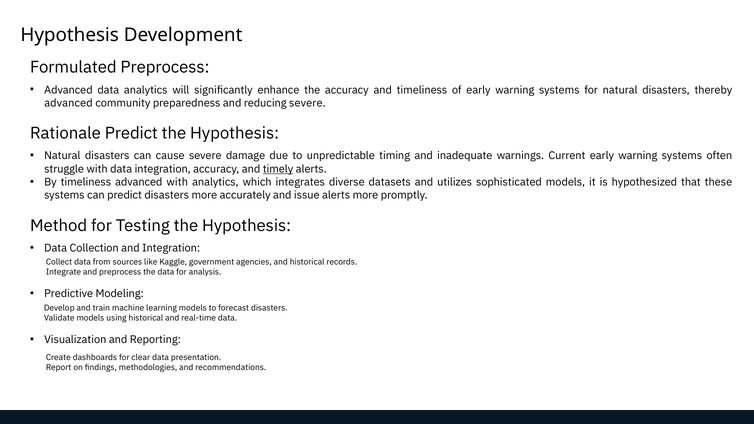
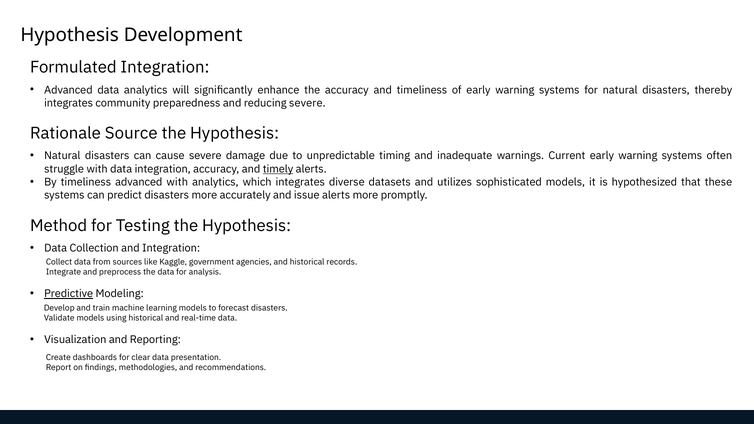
Formulated Preprocess: Preprocess -> Integration (165, 67)
advanced: advanced -> integrates (69, 103)
Rationale Predict: Predict -> Source (131, 133)
Predictive underline: none -> present (69, 294)
